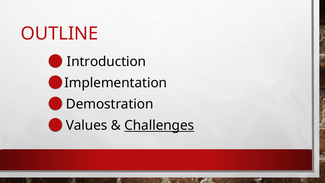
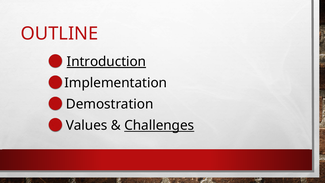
Introduction underline: none -> present (106, 62)
